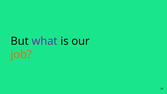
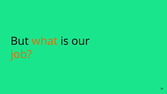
what colour: purple -> orange (45, 41)
